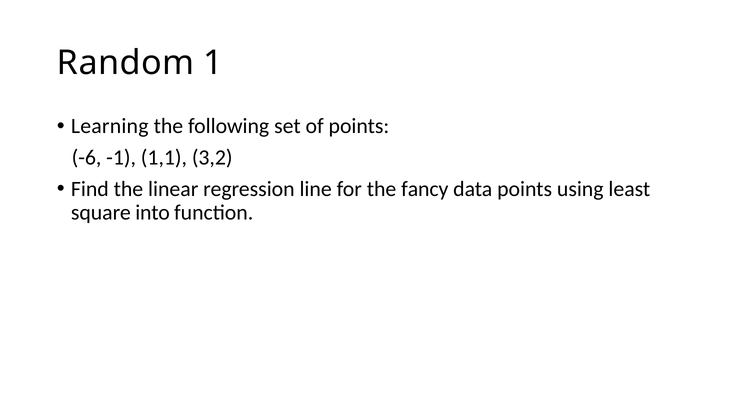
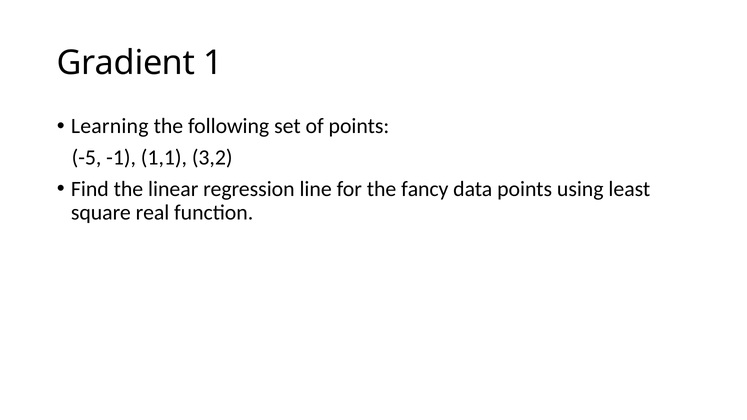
Random: Random -> Gradient (126, 63)
-6: -6 -> -5 (87, 158)
into: into -> real (152, 212)
